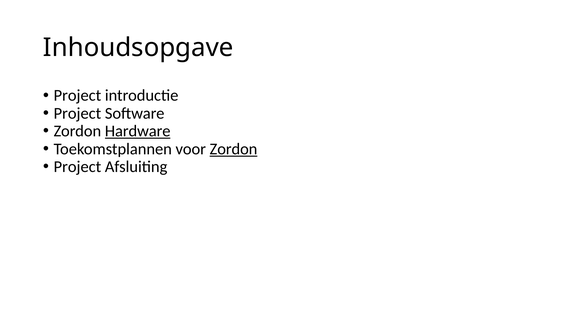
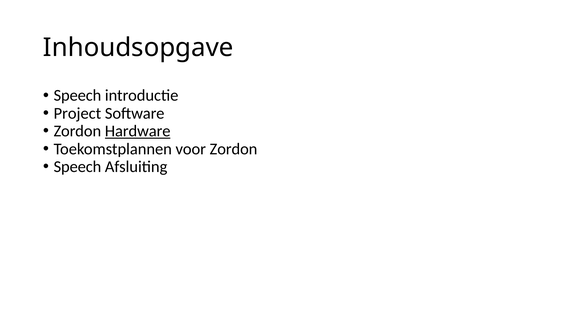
Project: Project -> Speech (77, 95)
Zordon underline: present -> none (234, 149)
Project: Project -> Speech (77, 167)
